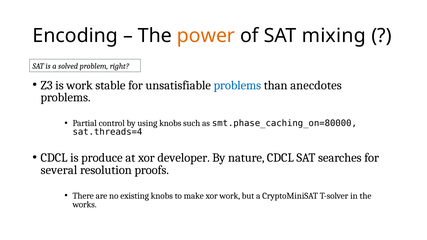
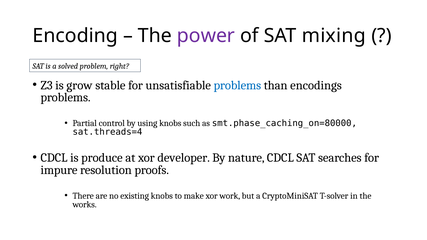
power colour: orange -> purple (206, 36)
is work: work -> grow (79, 85)
anecdotes: anecdotes -> encodings (316, 85)
several: several -> impure (59, 170)
